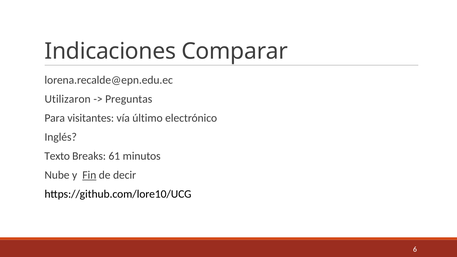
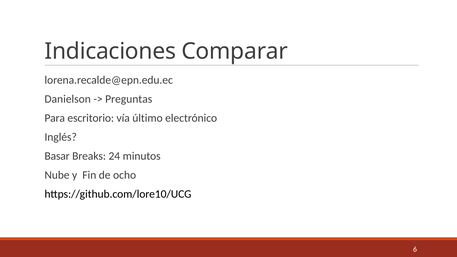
Utilizaron: Utilizaron -> Danielson (68, 99)
visitantes: visitantes -> escritorio (91, 118)
Texto: Texto -> Basar (57, 156)
61: 61 -> 24 (114, 156)
Fin underline: present -> none (89, 175)
decir: decir -> ocho (125, 175)
